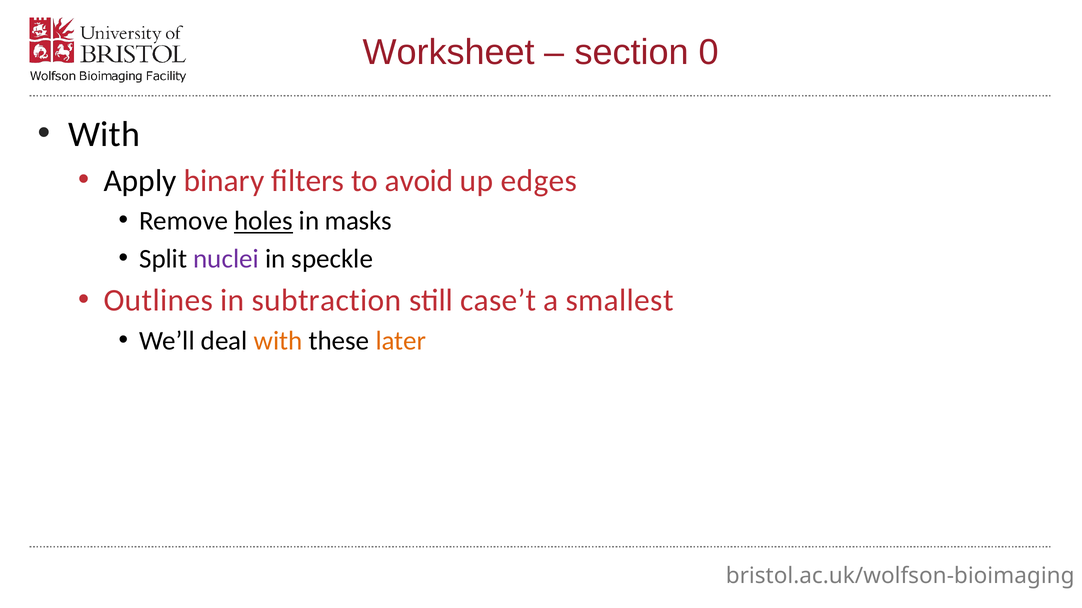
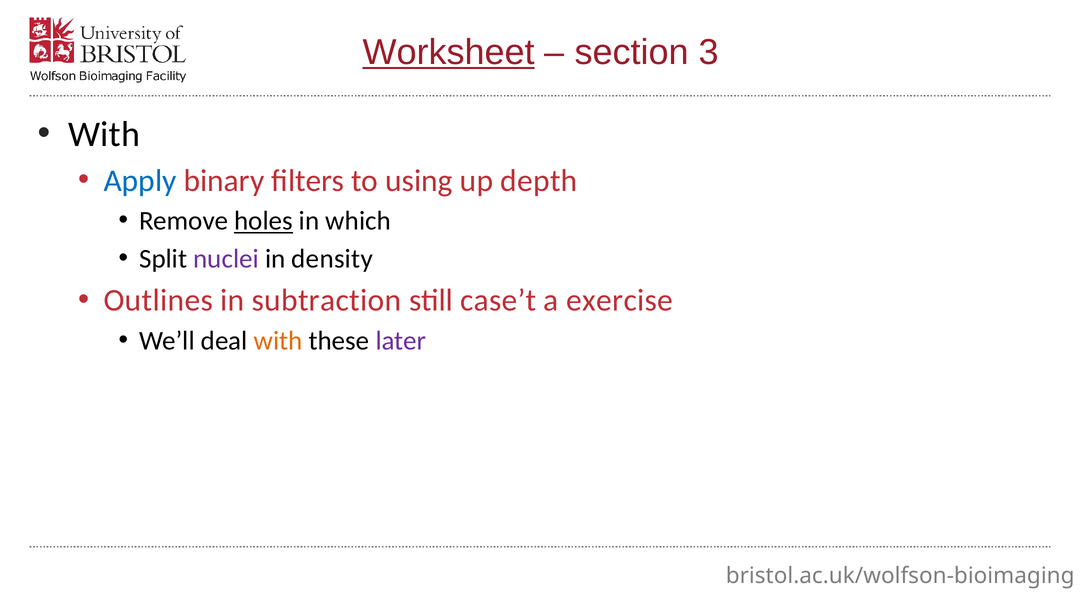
Worksheet underline: none -> present (449, 53)
0: 0 -> 3 (709, 53)
Apply colour: black -> blue (140, 181)
avoid: avoid -> using (419, 181)
edges: edges -> depth (539, 181)
masks: masks -> which (358, 221)
speckle: speckle -> density (332, 259)
smallest: smallest -> exercise (620, 301)
later colour: orange -> purple (401, 341)
